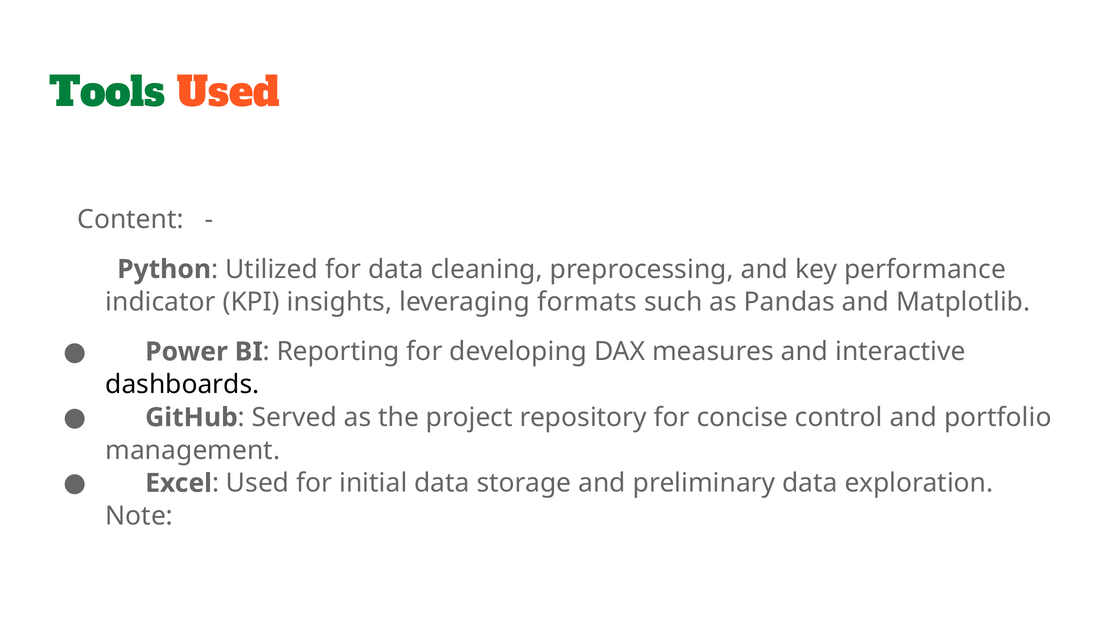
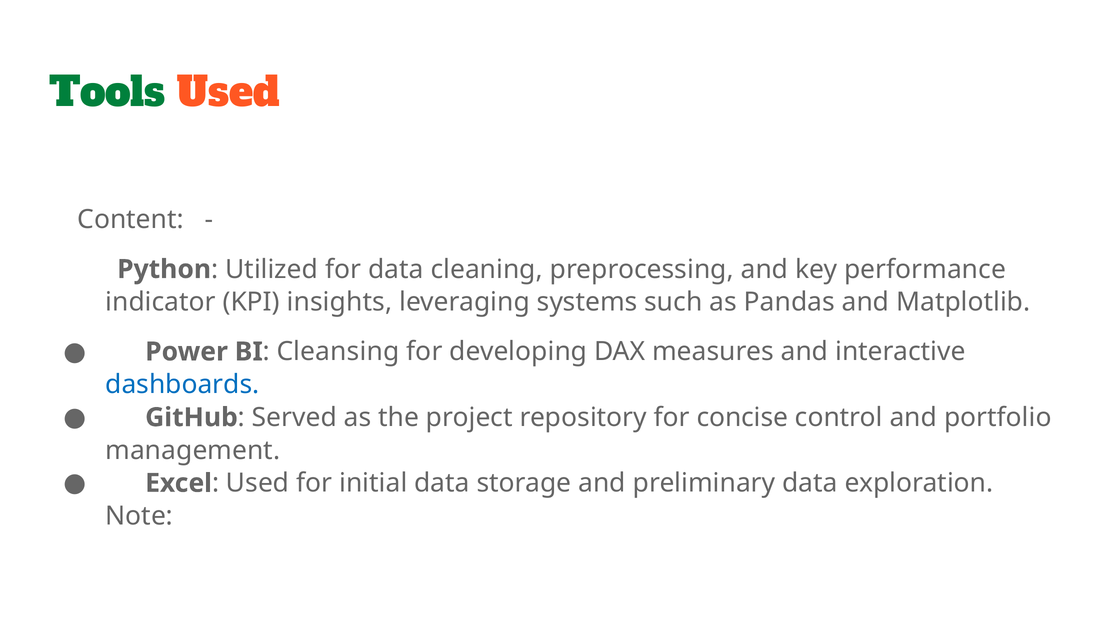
formats: formats -> systems (587, 302)
Reporting: Reporting -> Cleansing (338, 352)
dashboards colour: black -> blue (182, 385)
